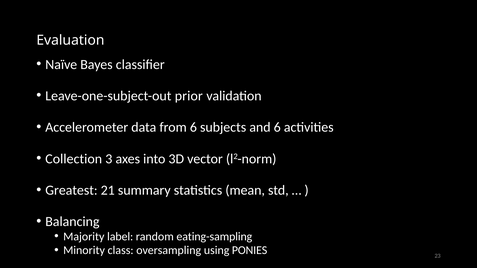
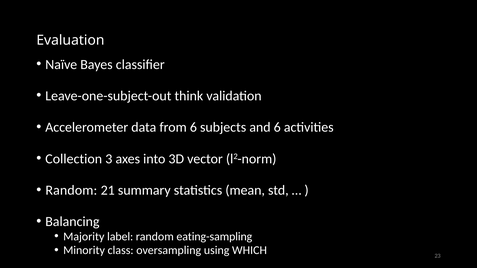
prior: prior -> think (189, 96)
Greatest: Greatest -> Random (71, 190)
PONIES: PONIES -> WHICH (249, 251)
